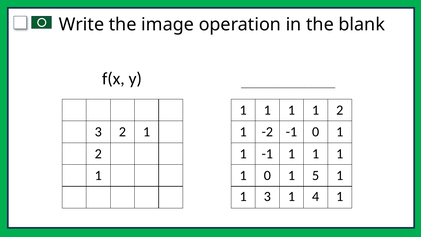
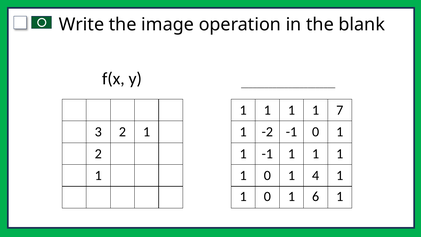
1 1 2: 2 -> 7 (340, 110)
5: 5 -> 4 (316, 175)
3: 3 -> 0 (267, 196)
4: 4 -> 6 (316, 196)
